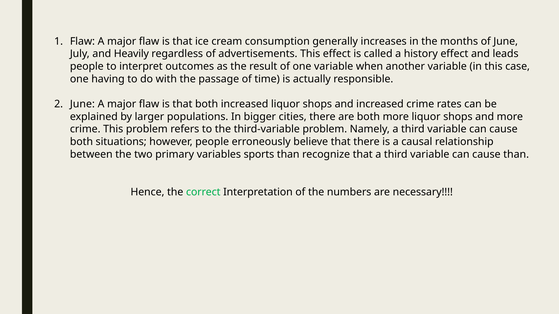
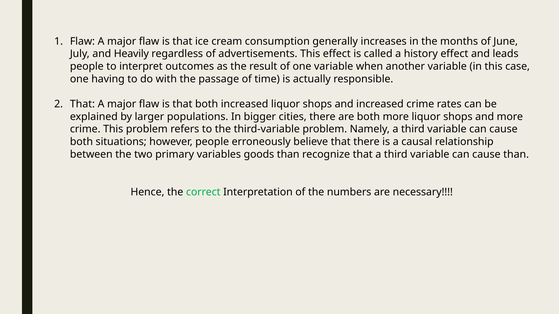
June: June -> That (82, 104)
sports: sports -> goods (259, 154)
